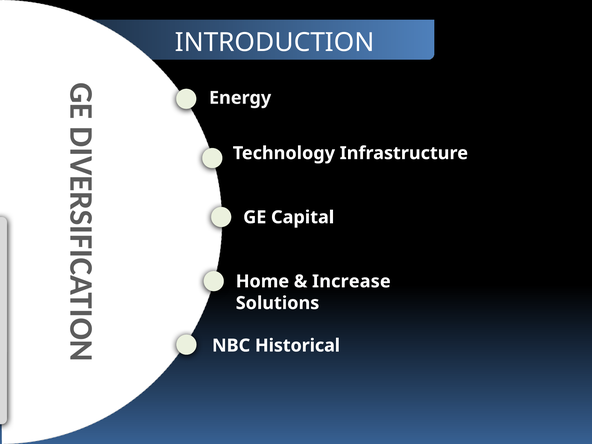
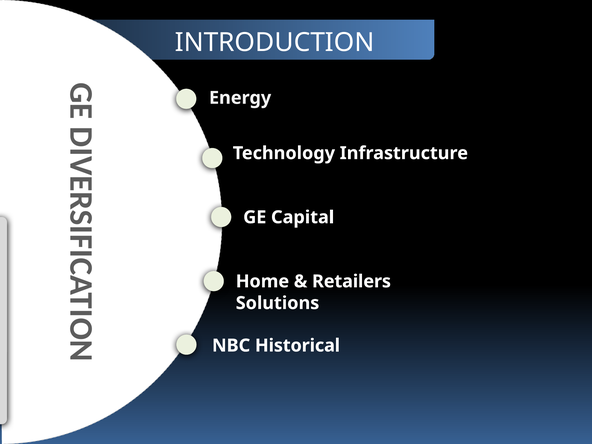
Increase: Increase -> Retailers (352, 281)
